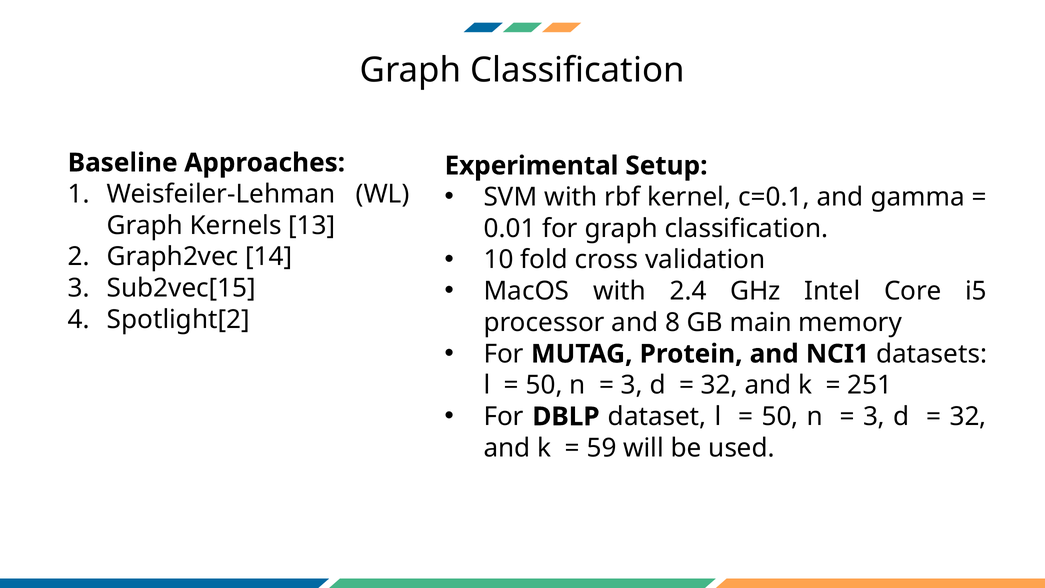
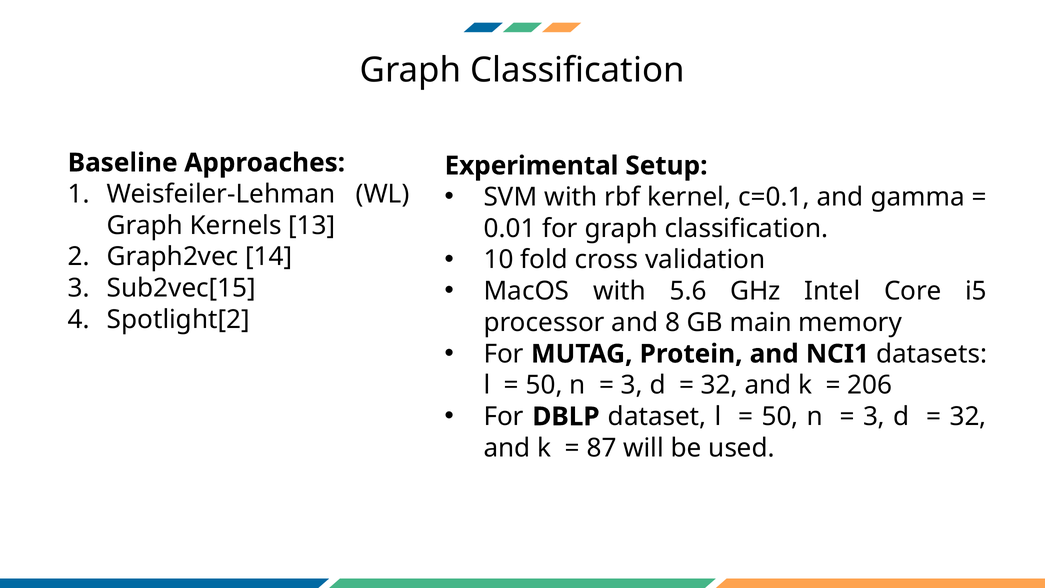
2.4: 2.4 -> 5.6 (688, 291)
251: 251 -> 206 (870, 385)
59: 59 -> 87 (602, 448)
